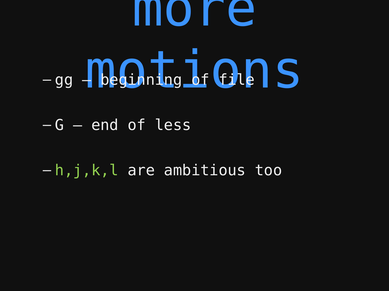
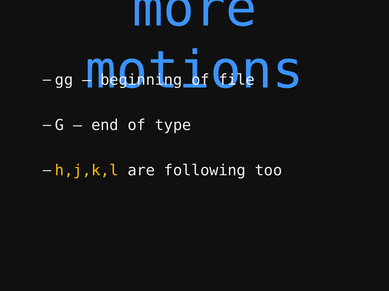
less: less -> type (173, 126)
h,j,k,l colour: light green -> yellow (87, 171)
ambitious: ambitious -> following (205, 171)
